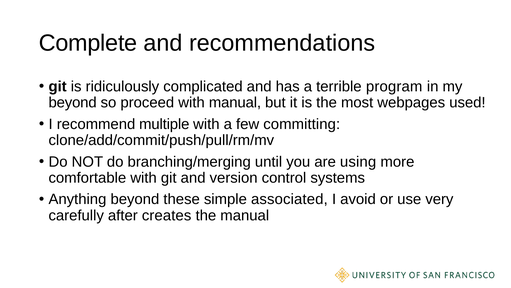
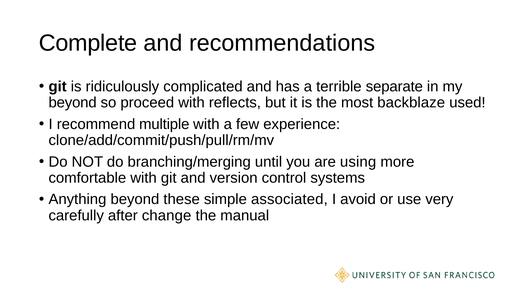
program: program -> separate (394, 86)
with manual: manual -> reflects (235, 102)
webpages: webpages -> backblaze (411, 102)
committing: committing -> experience (302, 124)
creates: creates -> change (167, 215)
